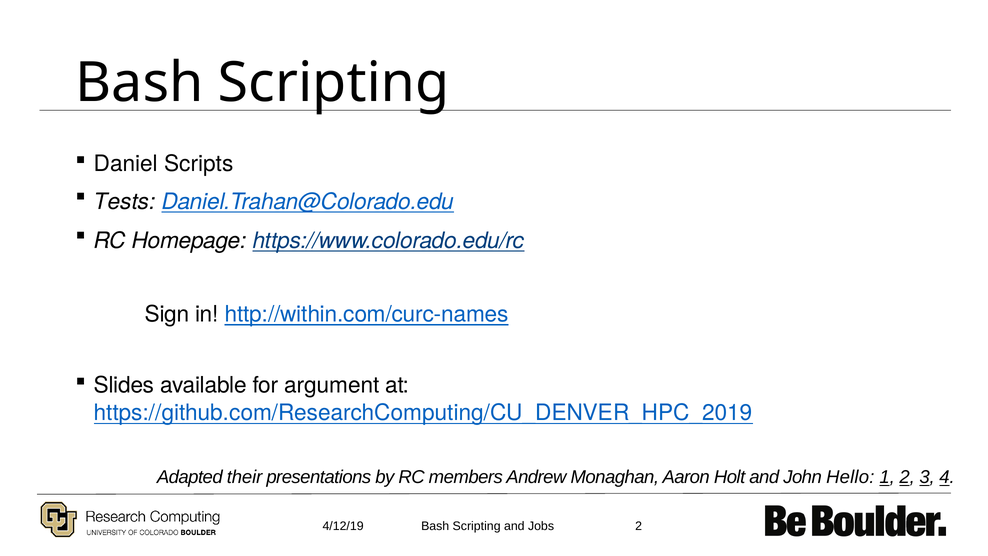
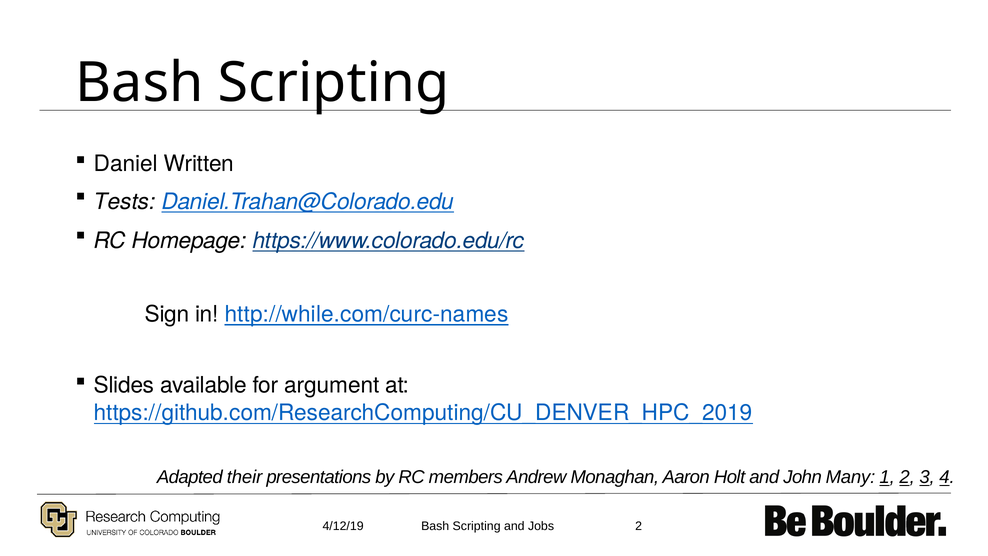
Scripts: Scripts -> Written (199, 164)
http://within.com/curc-names: http://within.com/curc-names -> http://while.com/curc-names (367, 314)
Hello: Hello -> Many (850, 477)
